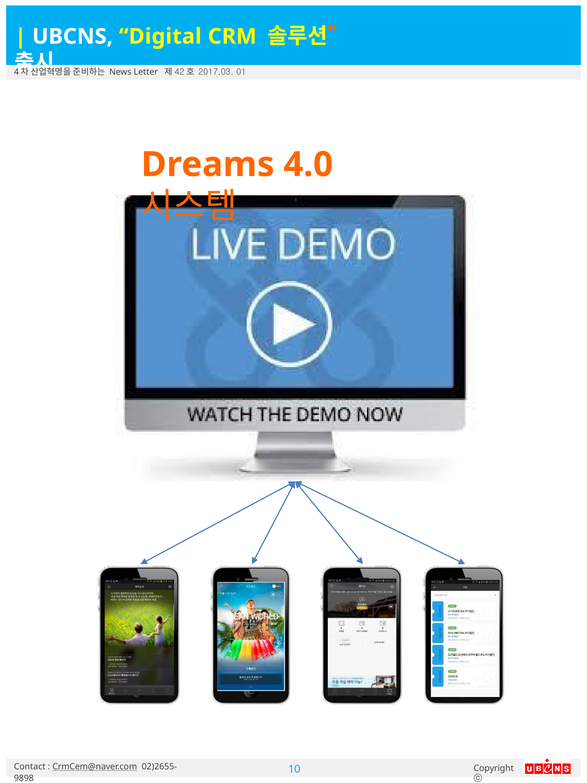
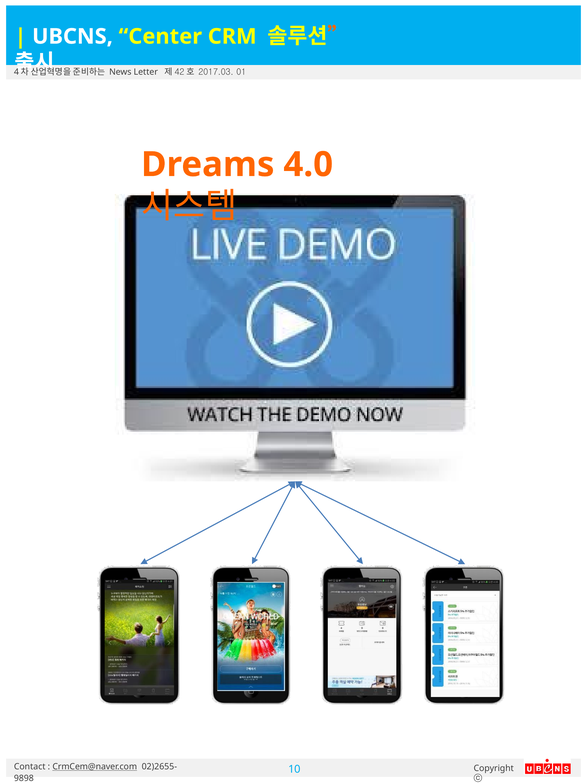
Digital: Digital -> Center (160, 36)
